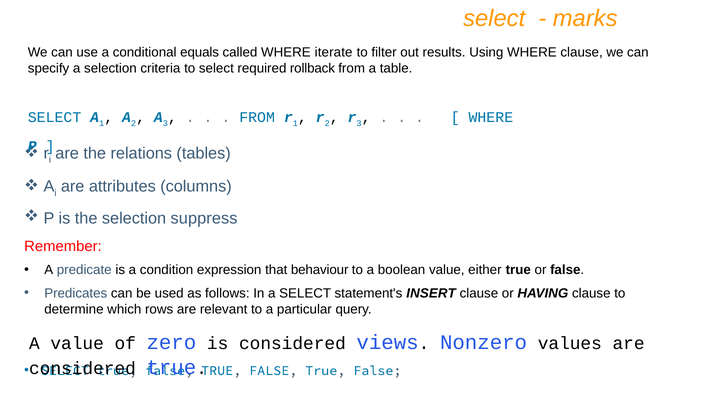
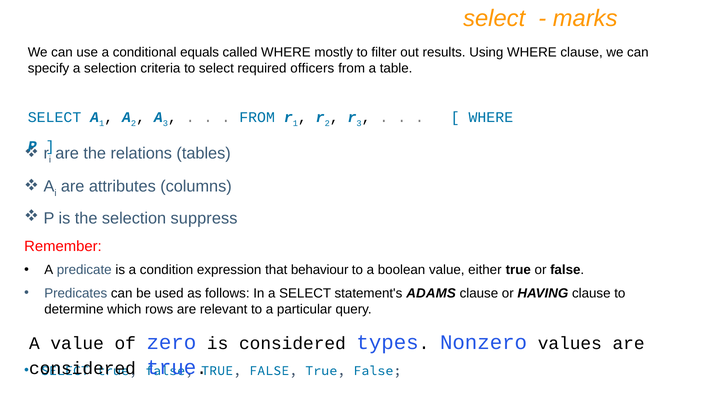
iterate: iterate -> mostly (334, 53)
rollback: rollback -> officers (312, 69)
INSERT: INSERT -> ADAMS (431, 293)
views: views -> types (388, 343)
